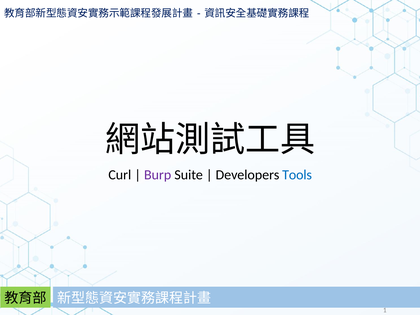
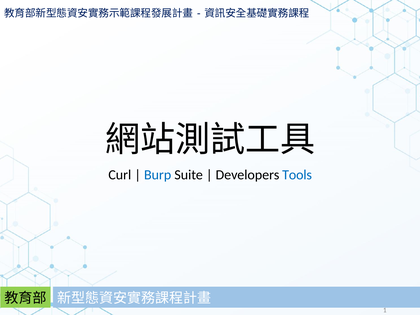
Burp colour: purple -> blue (158, 175)
